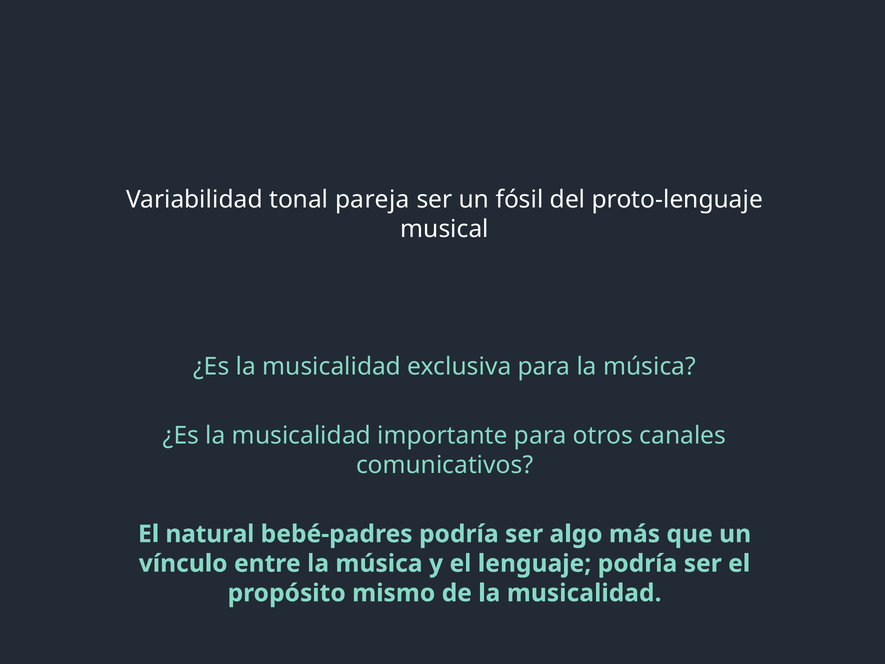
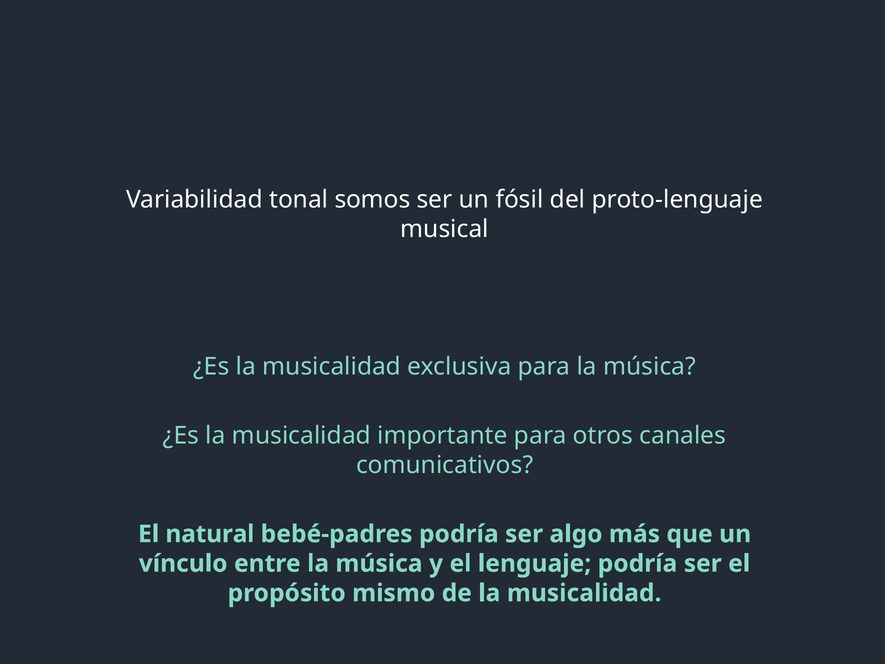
pareja: pareja -> somos (372, 199)
